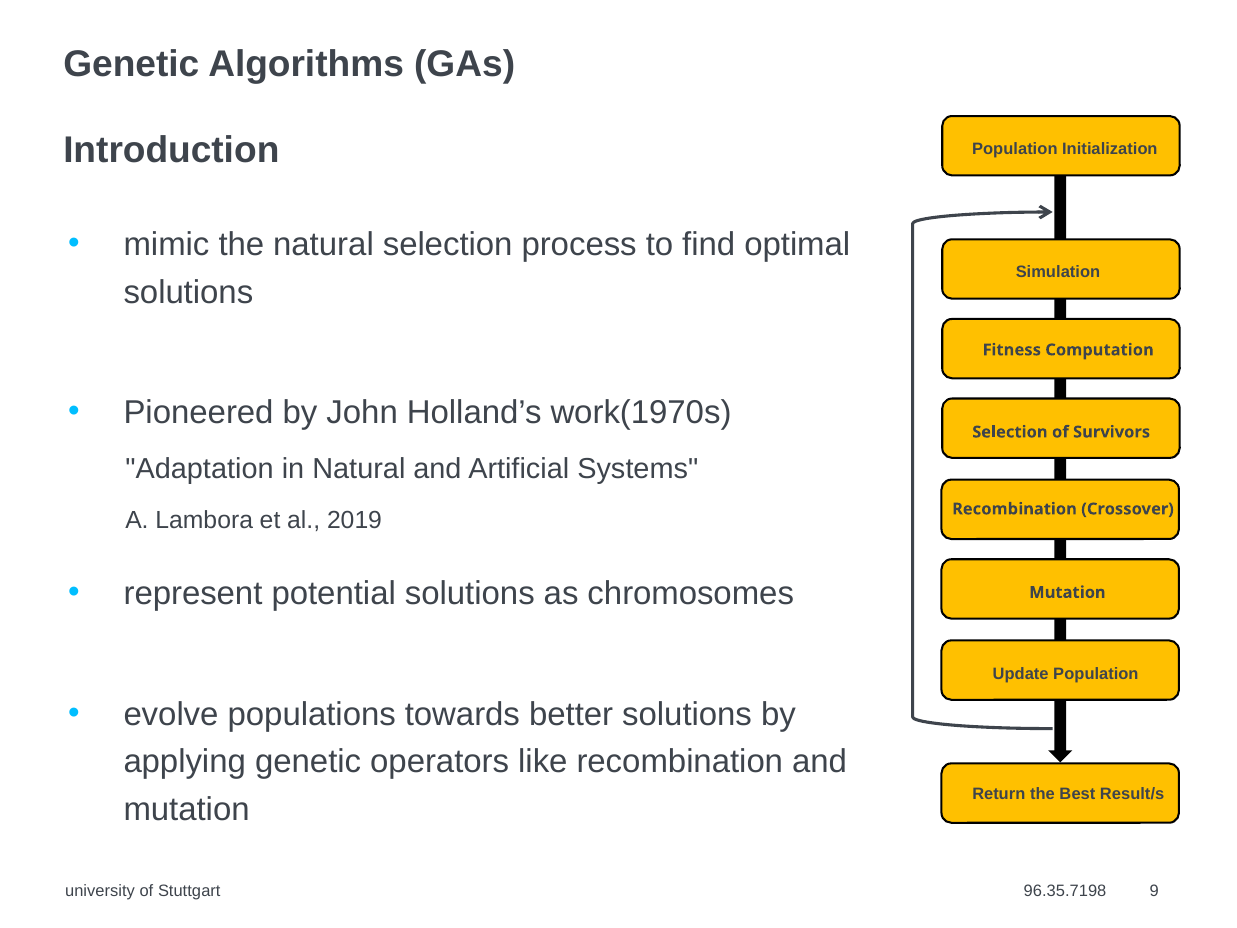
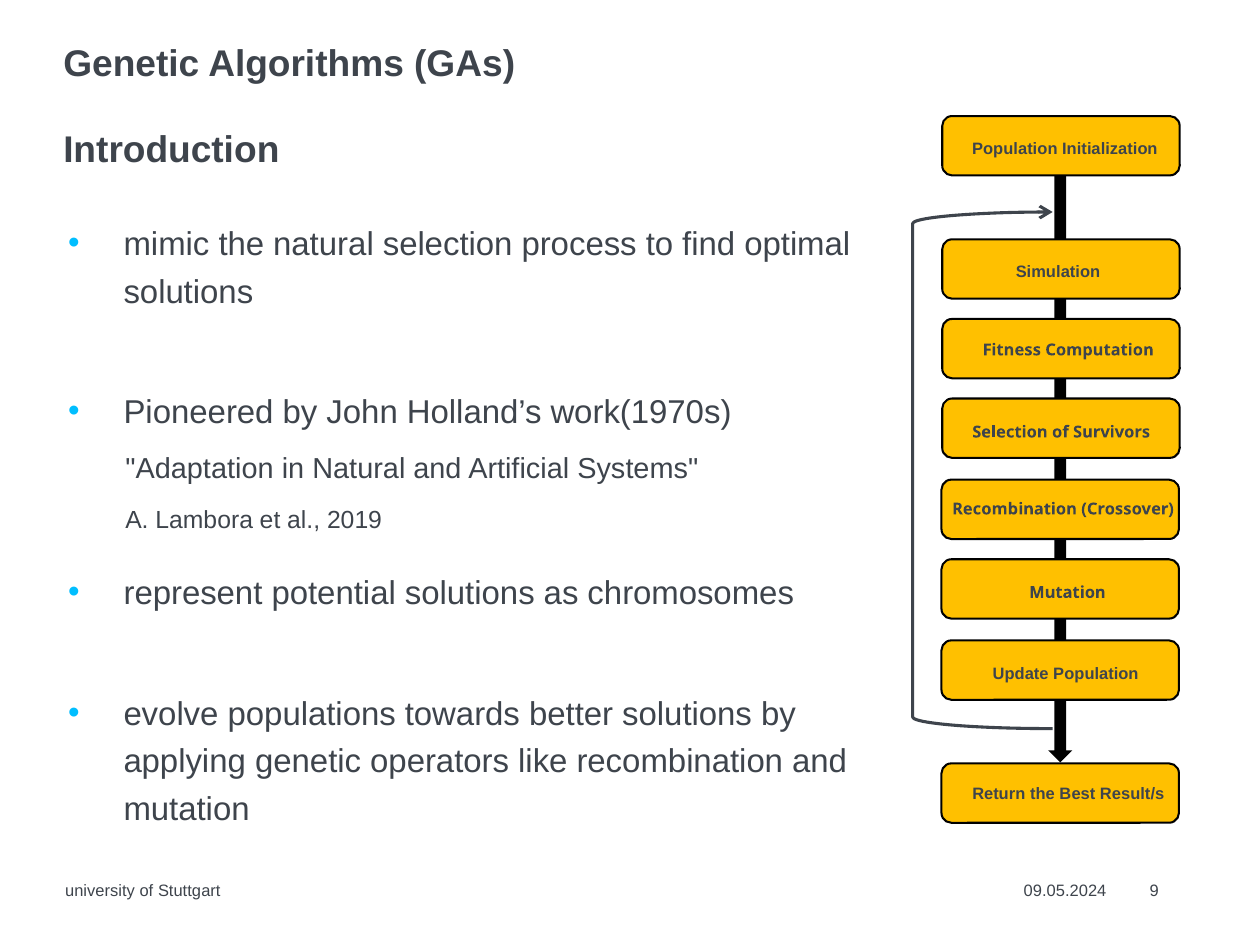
96.35.7198: 96.35.7198 -> 09.05.2024 (1065, 891)
